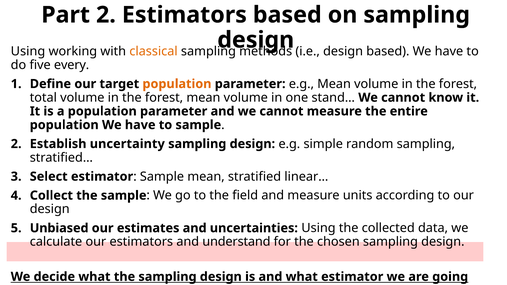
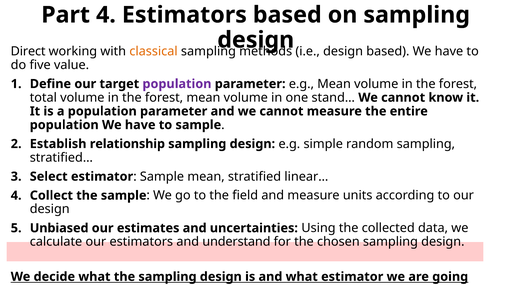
Part 2: 2 -> 4 (106, 15)
Using: Using -> Direct (28, 51)
every: every -> value (72, 65)
population colour: orange -> purple (177, 84)
uncertainty: uncertainty -> relationship (127, 144)
